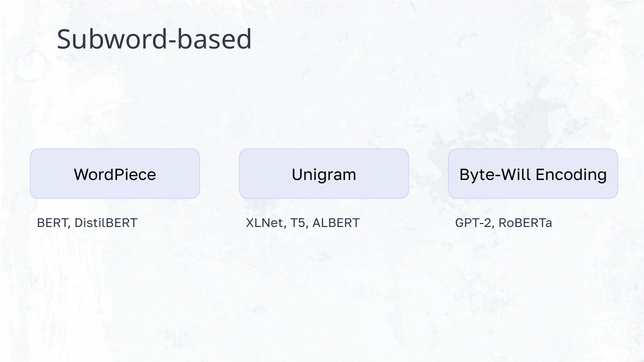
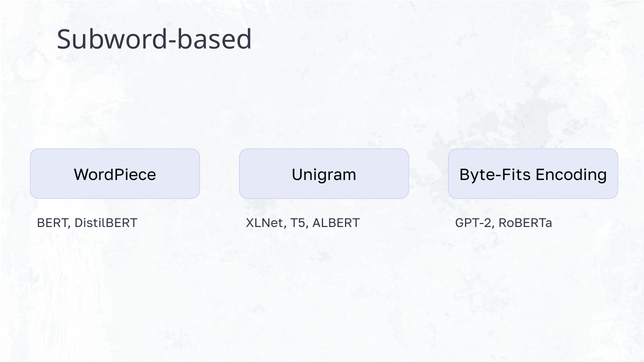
Byte-Will: Byte-Will -> Byte-Fits (495, 175)
